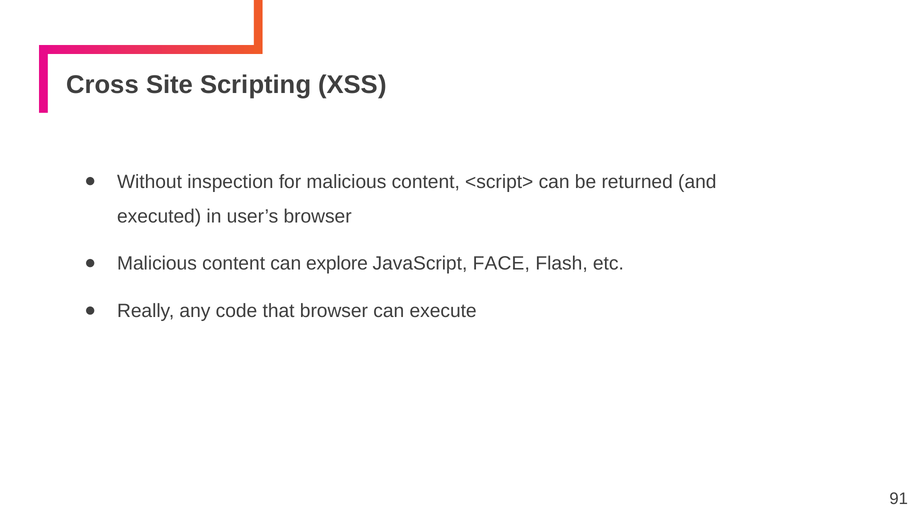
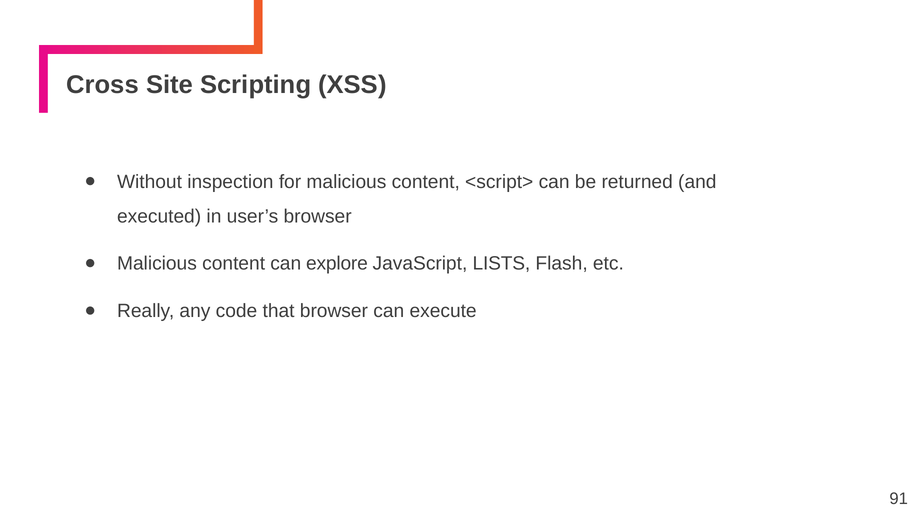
FACE: FACE -> LISTS (501, 264)
